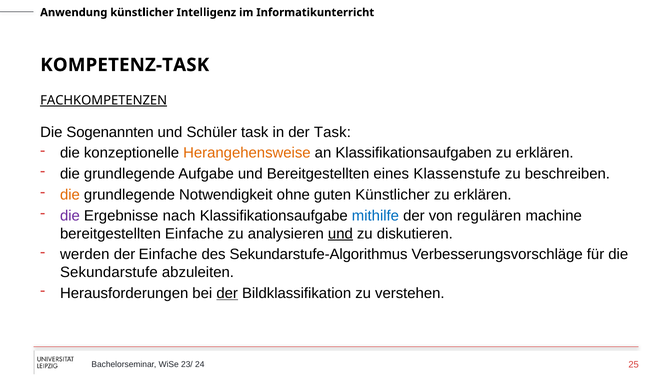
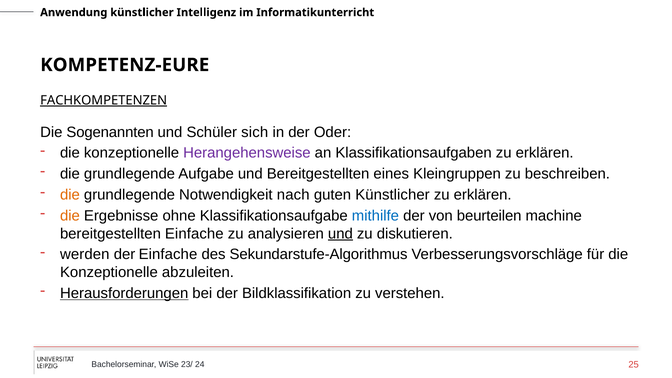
KOMPETENZ-TASK: KOMPETENZ-TASK -> KOMPETENZ-EURE (125, 65)
Schüler task: task -> sich (255, 132)
der Task: Task -> Oder (333, 132)
Herangehensweise colour: orange -> purple (247, 153)
Klassenstufe: Klassenstufe -> Kleingruppen (457, 174)
ohne: ohne -> nach (293, 195)
die colour: purple -> orange (70, 216)
nach: nach -> ohne (179, 216)
regulären: regulären -> beurteilen (489, 216)
Sekundarstufe: Sekundarstufe -> Konzeptionelle (109, 272)
Herausforderungen underline: none -> present (124, 293)
der underline: present -> none (227, 293)
